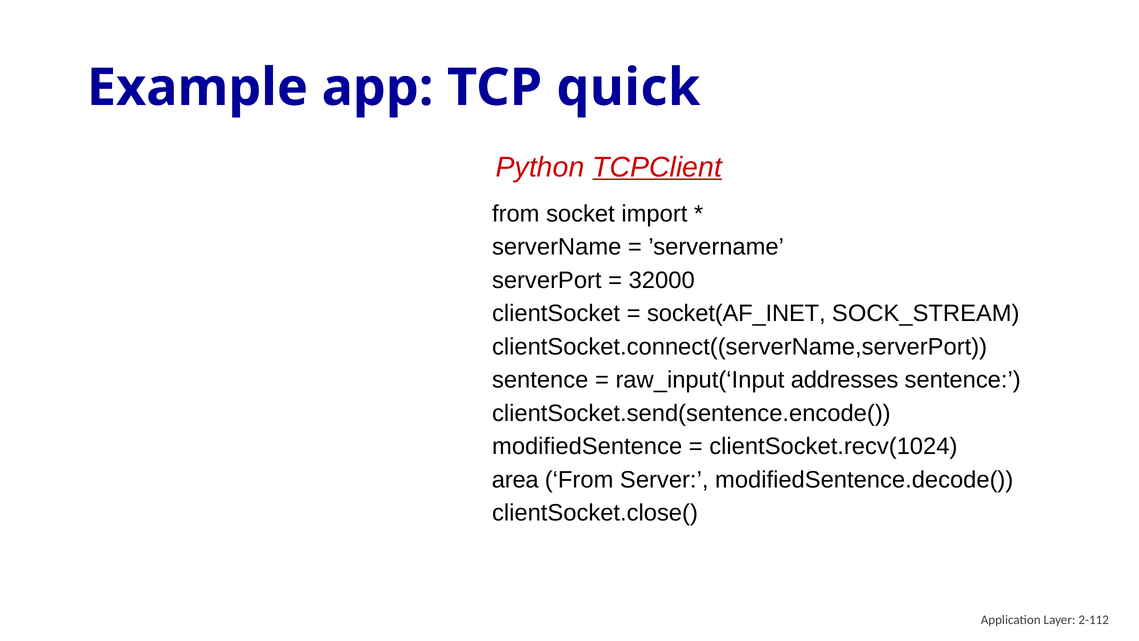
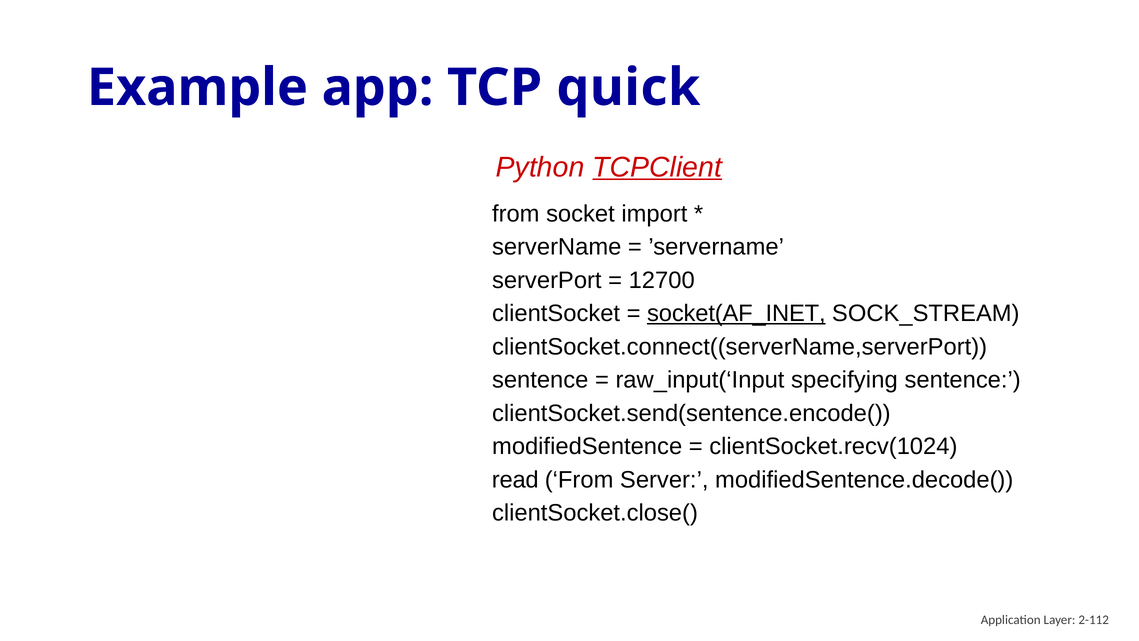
32000: 32000 -> 12700 (662, 280)
socket(AF_INET underline: none -> present (736, 313)
addresses: addresses -> specifying (844, 380)
area: area -> read (515, 479)
